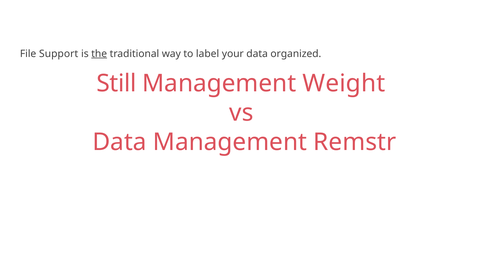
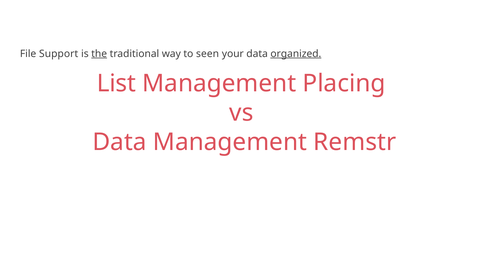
label: label -> seen (208, 54)
organized underline: none -> present (296, 54)
Still: Still -> List (116, 84)
Weight: Weight -> Placing (344, 84)
